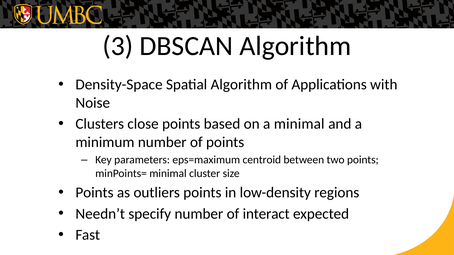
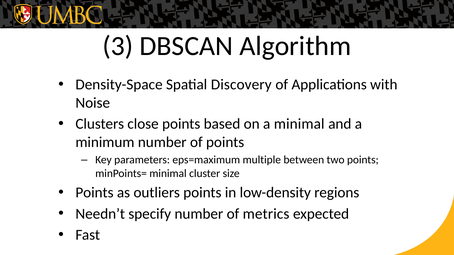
Spatial Algorithm: Algorithm -> Discovery (241, 85)
centroid: centroid -> multiple (262, 160)
interact: interact -> metrics (266, 214)
